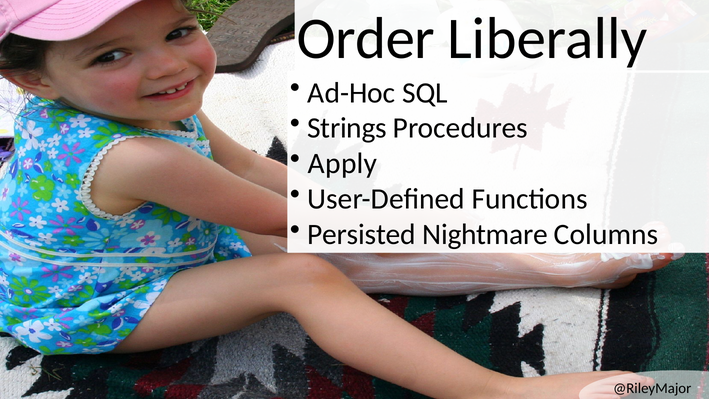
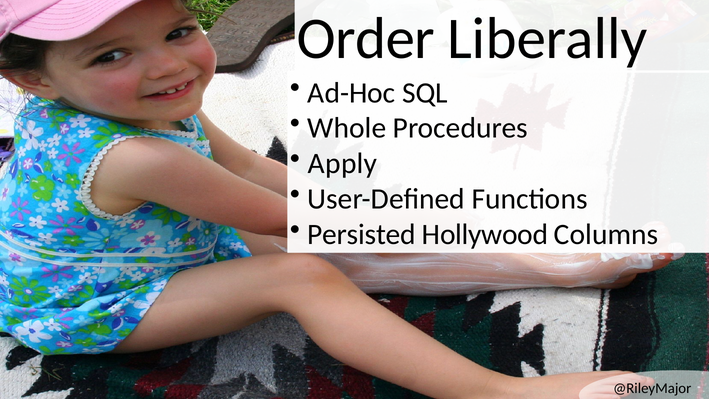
Strings: Strings -> Whole (347, 128)
Nightmare: Nightmare -> Hollywood (485, 234)
